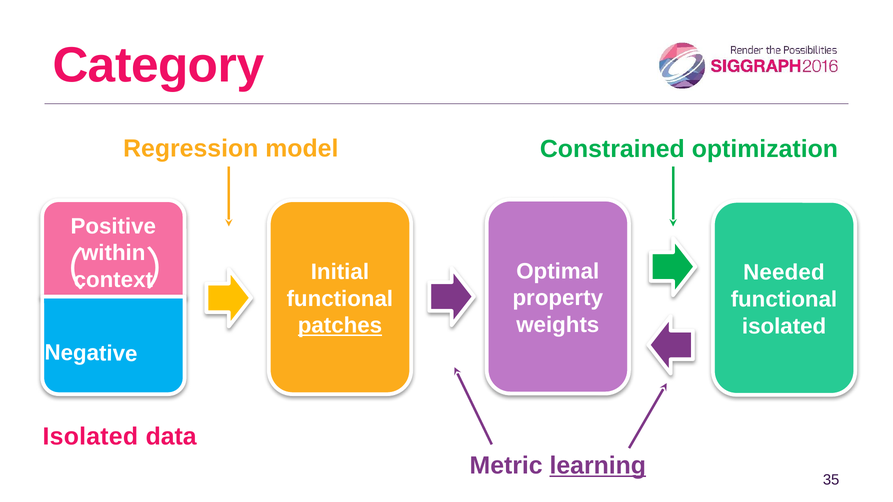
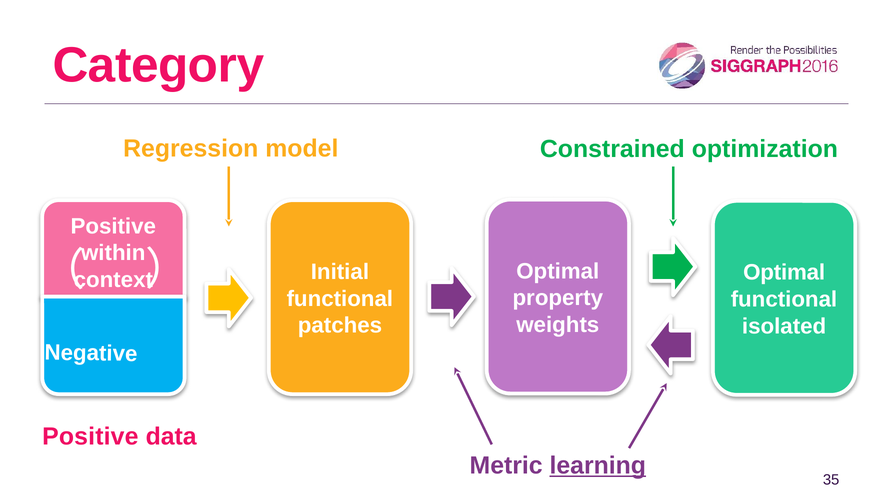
Needed: Needed -> Optimal (784, 273)
patches underline: present -> none (340, 326)
Isolated: Isolated -> Positive (90, 437)
